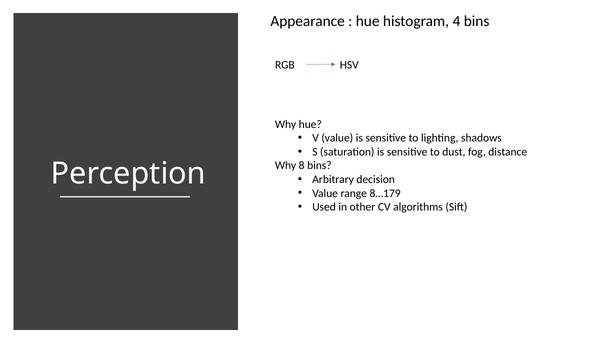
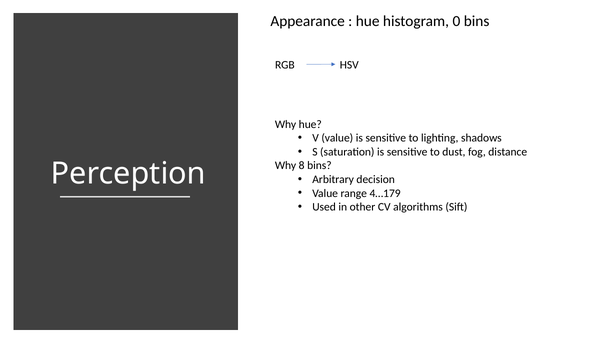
4: 4 -> 0 (456, 21)
8…179: 8…179 -> 4…179 (385, 193)
